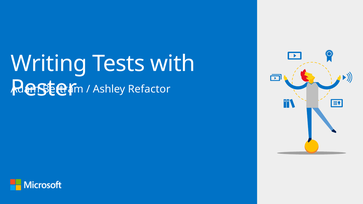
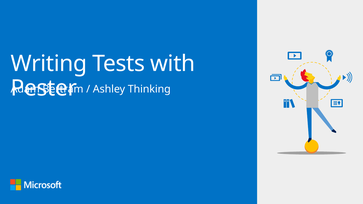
Refactor: Refactor -> Thinking (149, 89)
